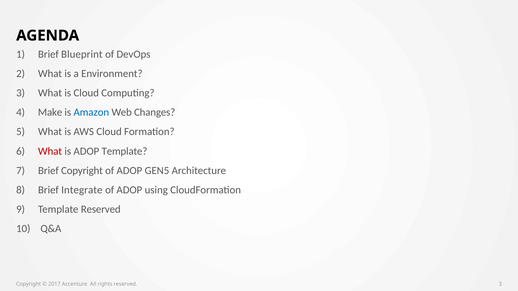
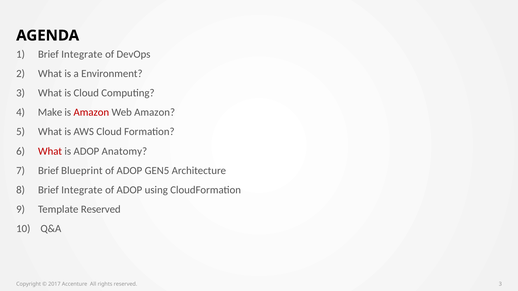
Blueprint: Blueprint -> Integrate (82, 54)
Amazon colour: blue -> red (91, 113)
Web Changes: Changes -> Amazon (155, 113)
ADOP Template: Template -> Anatomy (124, 151)
Brief Copyright: Copyright -> Blueprint (82, 171)
